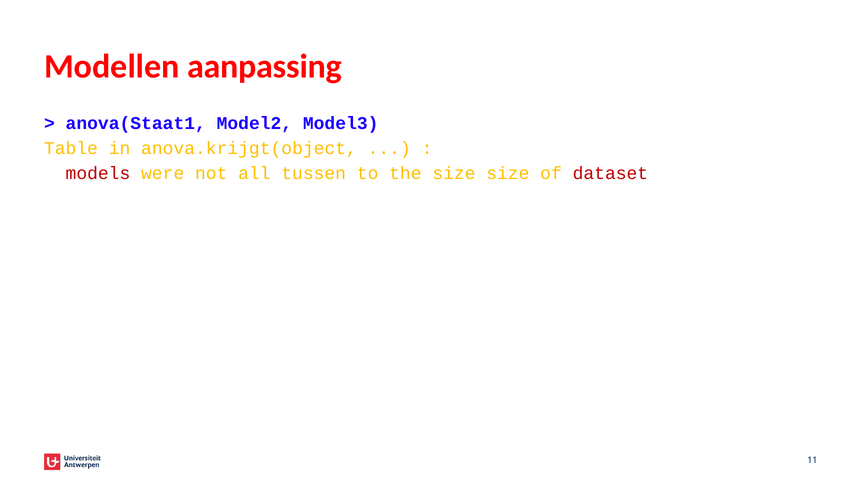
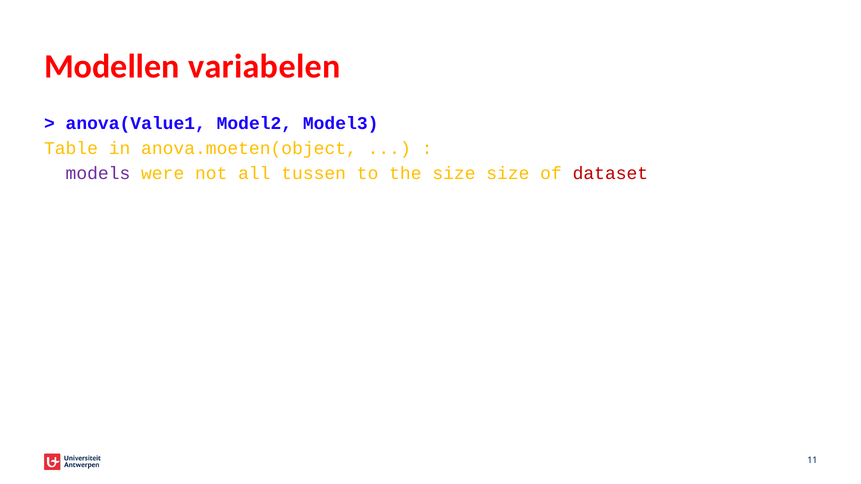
aanpassing: aanpassing -> variabelen (264, 67)
anova(Staat1: anova(Staat1 -> anova(Value1 (136, 123)
anova.krijgt(object: anova.krijgt(object -> anova.moeten(object (249, 149)
models colour: red -> purple (98, 174)
